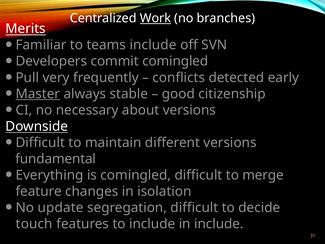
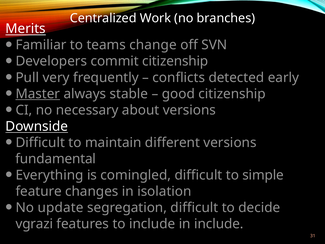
Work underline: present -> none (155, 18)
teams include: include -> change (153, 45)
commit comingled: comingled -> citizenship (175, 61)
merge: merge -> simple (263, 175)
touch: touch -> vgrazi (34, 224)
